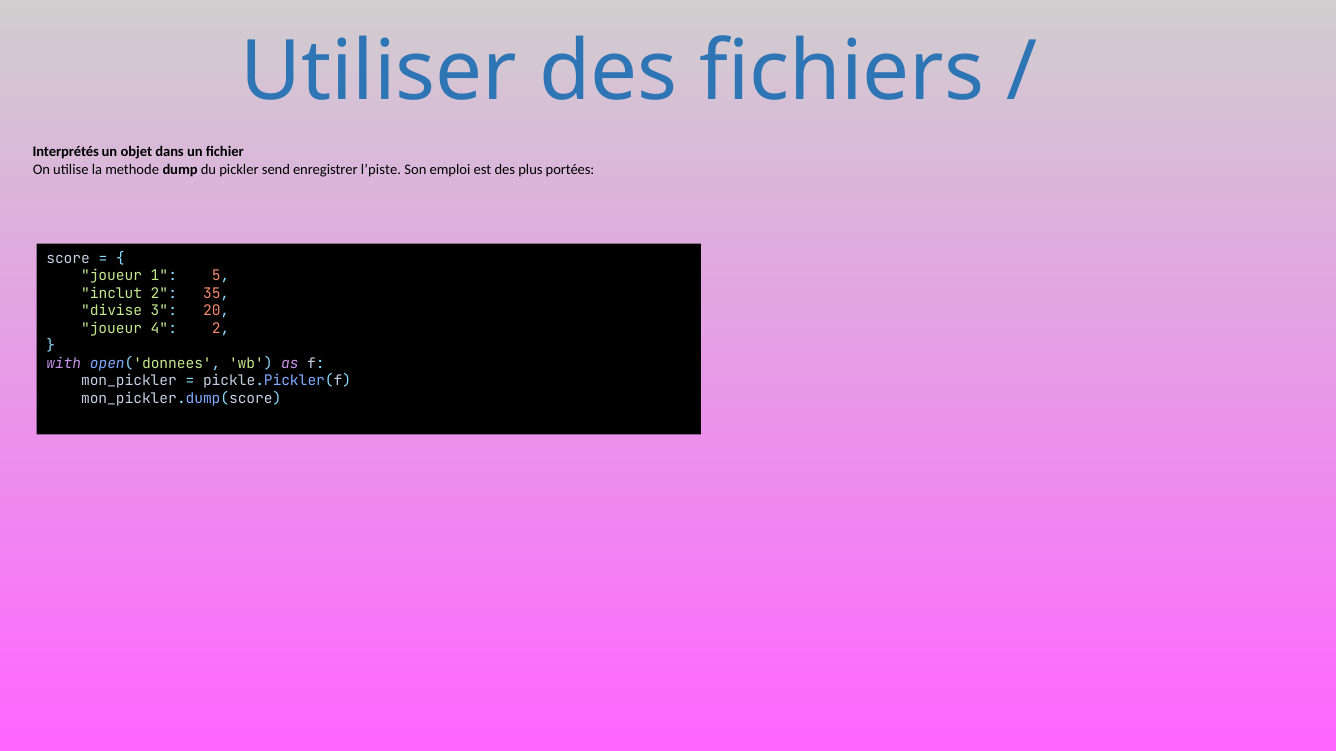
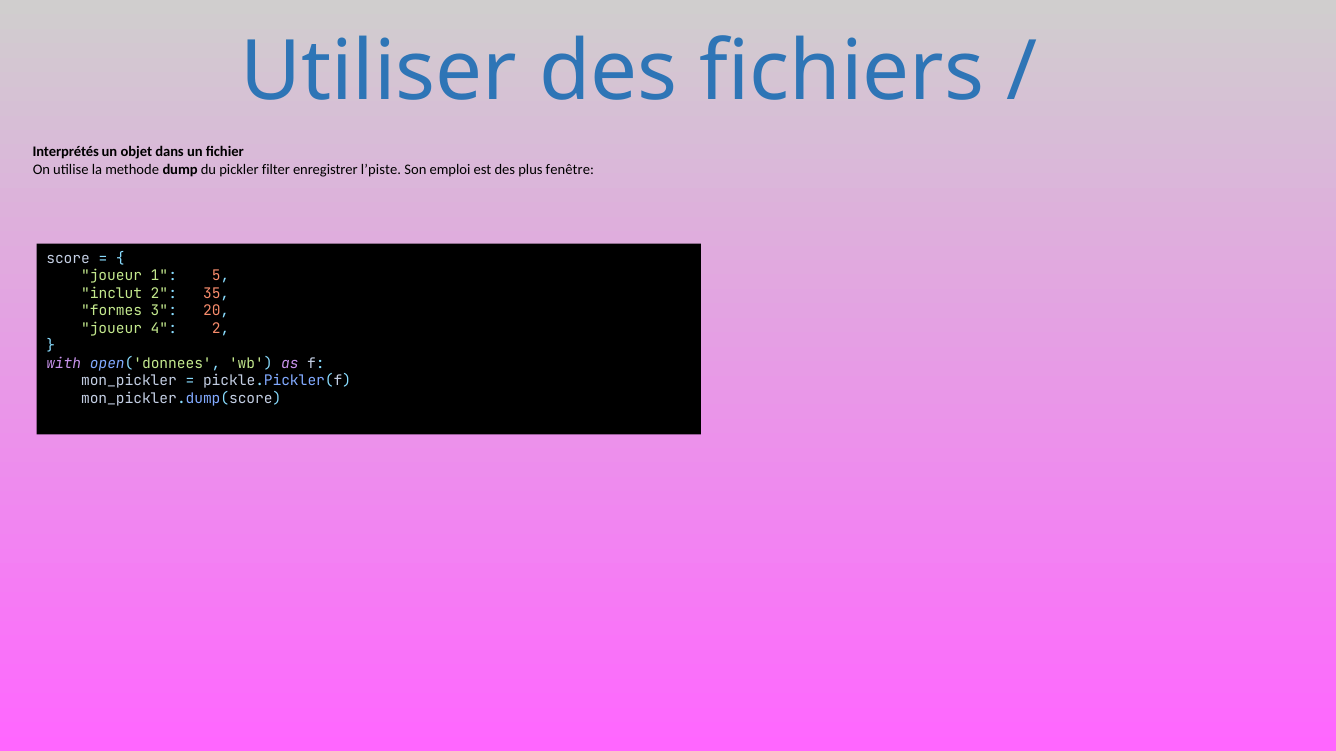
send: send -> filter (276, 169)
portées: portées -> fenêtre (570, 169)
divise: divise -> formes (112, 311)
